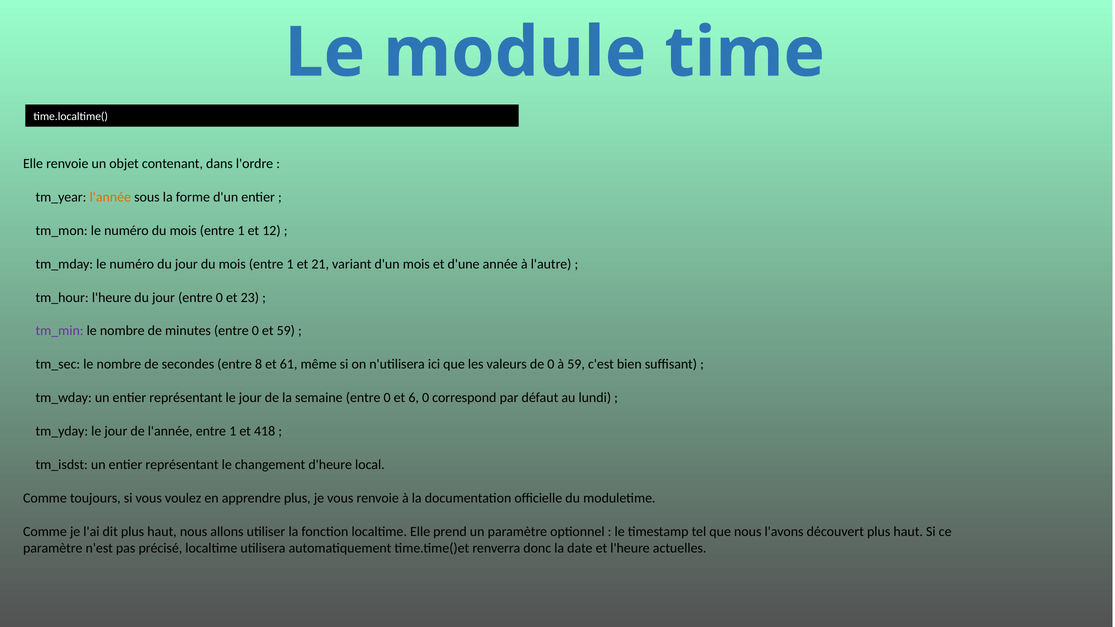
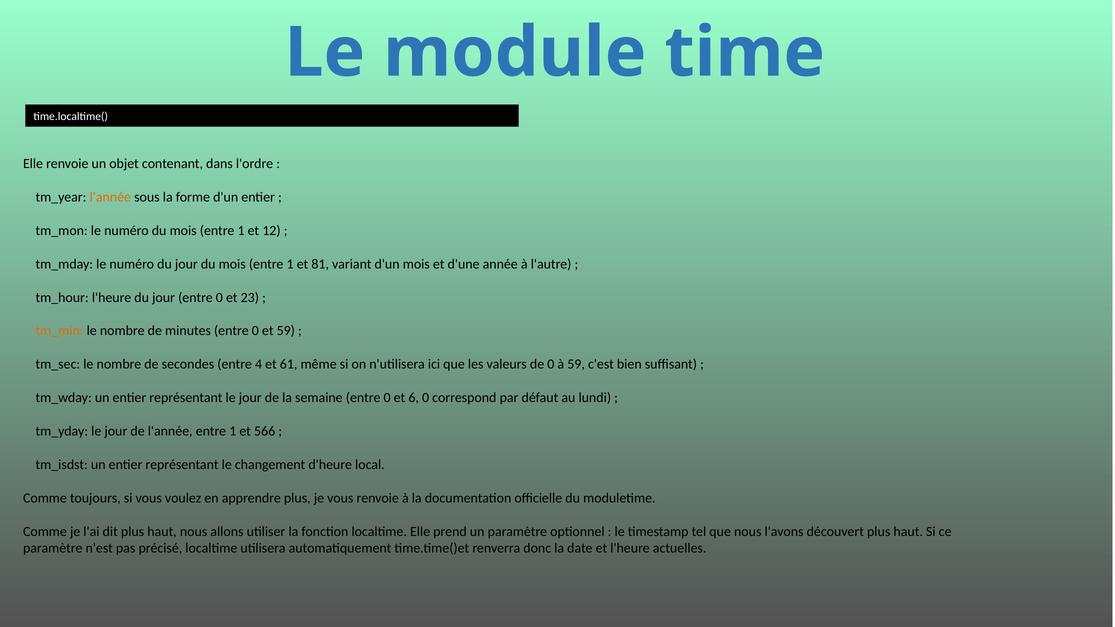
21: 21 -> 81 (320, 264)
tm_min colour: purple -> orange (60, 331)
8: 8 -> 4 (259, 364)
418: 418 -> 566 (265, 431)
